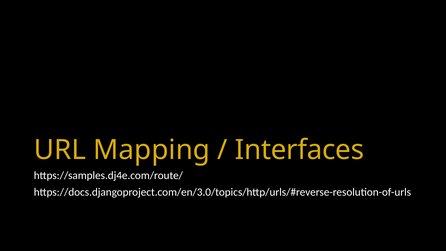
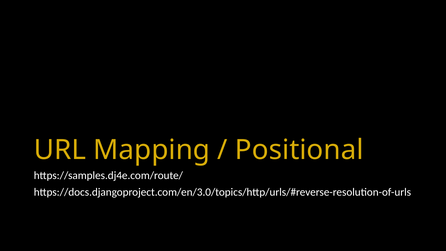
Interfaces: Interfaces -> Positional (299, 150)
